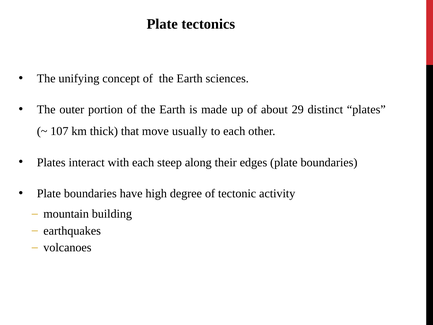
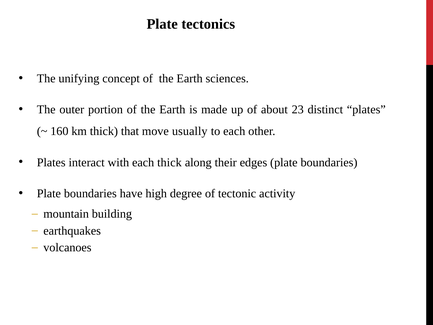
29: 29 -> 23 (298, 110)
107: 107 -> 160 (59, 131)
each steep: steep -> thick (169, 162)
